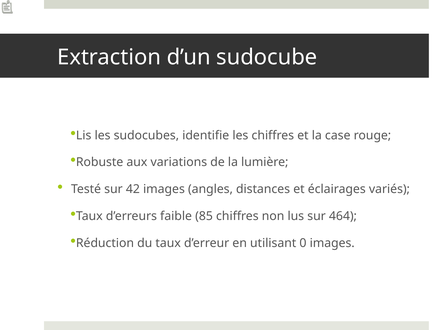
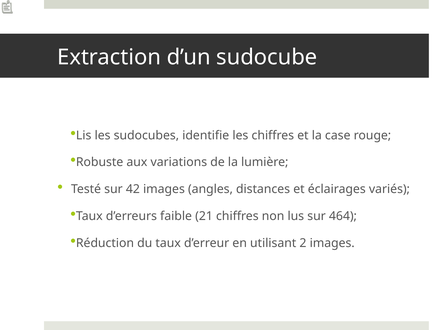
85: 85 -> 21 (204, 216)
0: 0 -> 2 (303, 243)
